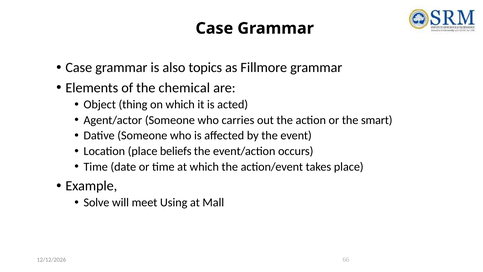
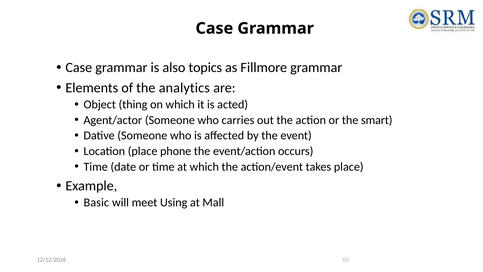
chemical: chemical -> analytics (184, 88)
beliefs: beliefs -> phone (176, 151)
Solve: Solve -> Basic (96, 202)
